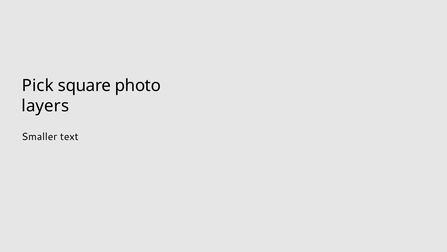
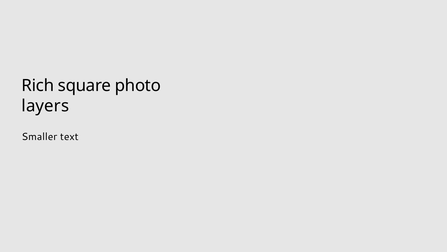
Pick: Pick -> Rich (38, 86)
